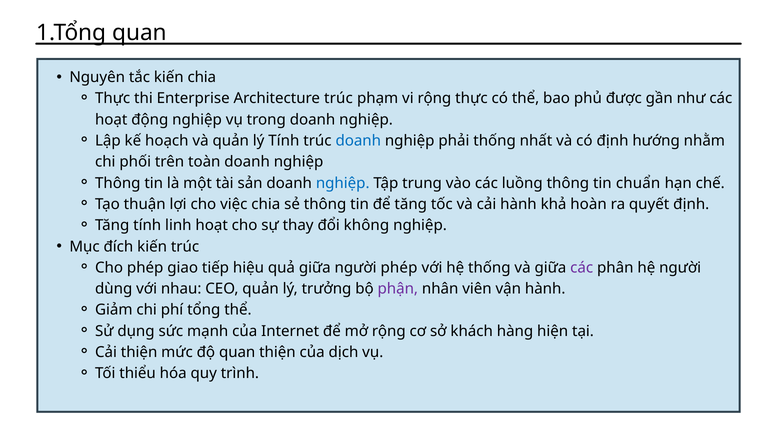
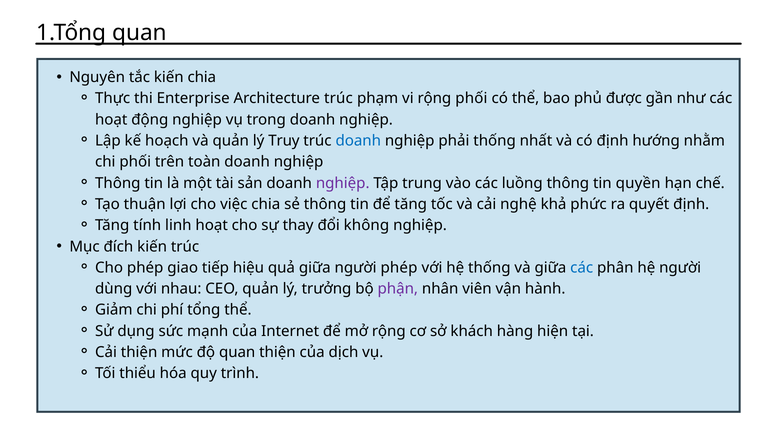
rộng thực: thực -> phối (471, 99)
lý Tính: Tính -> Truy (284, 141)
nghiệp colour: blue -> purple (343, 183)
chuẩn: chuẩn -> quyền (638, 183)
cải hành: hành -> nghệ (518, 204)
hoàn: hoàn -> phức (589, 204)
các colour: purple -> blue (582, 268)
